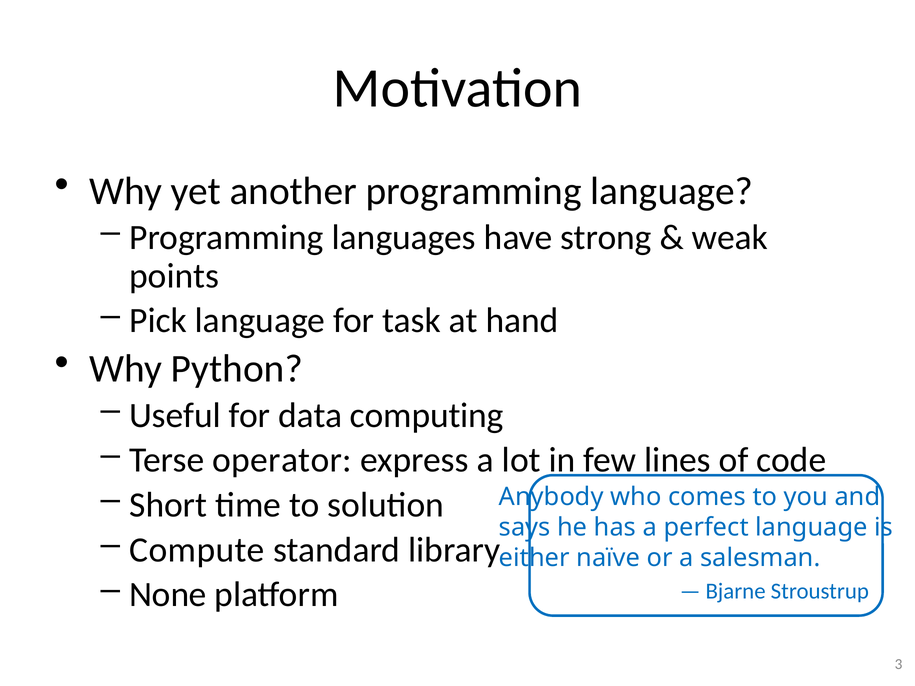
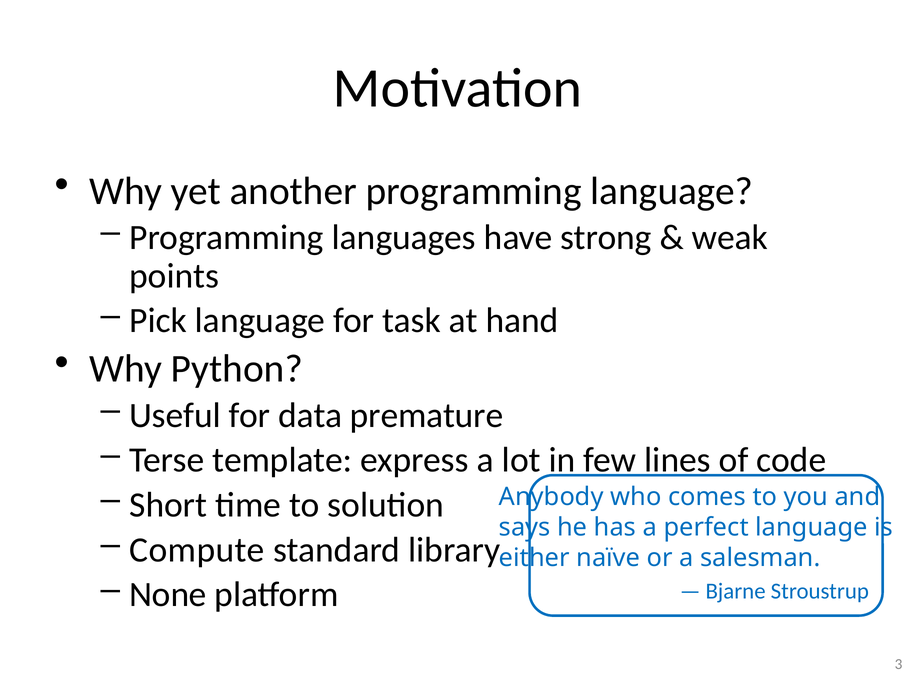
computing: computing -> premature (427, 416)
operator: operator -> template (282, 460)
